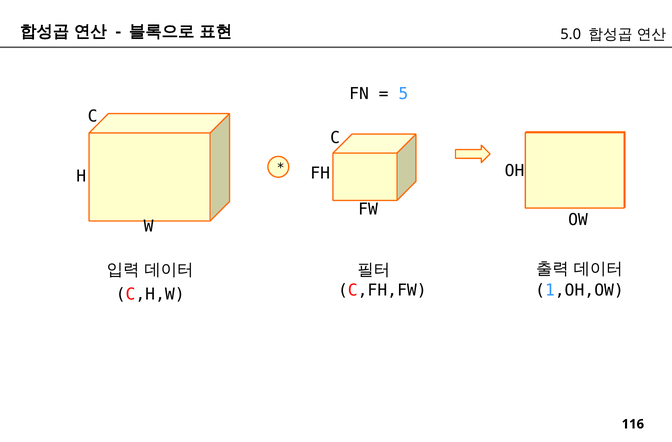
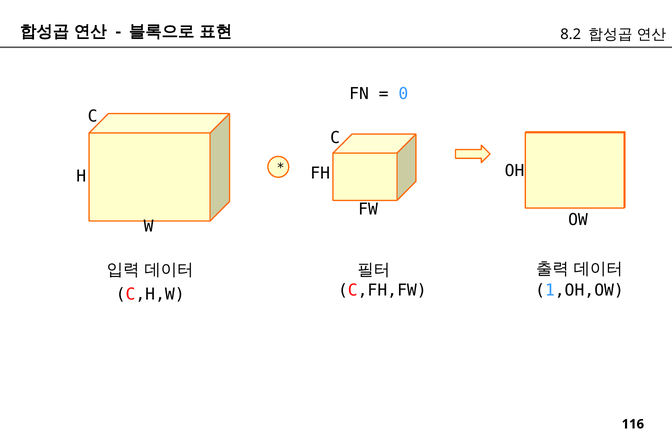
5.0: 5.0 -> 8.2 (571, 34)
5: 5 -> 0 (403, 94)
